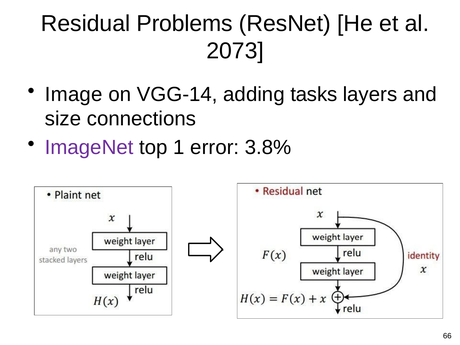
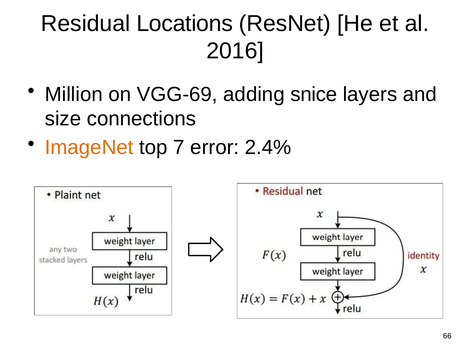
Problems: Problems -> Locations (185, 23)
2073: 2073 -> 2016 (235, 51)
Image: Image -> Million (74, 94)
VGG-14: VGG-14 -> VGG-69 (177, 94)
tasks: tasks -> snice (314, 94)
ImageNet colour: purple -> orange (89, 147)
1: 1 -> 7 (179, 147)
3.8%: 3.8% -> 2.4% (268, 147)
